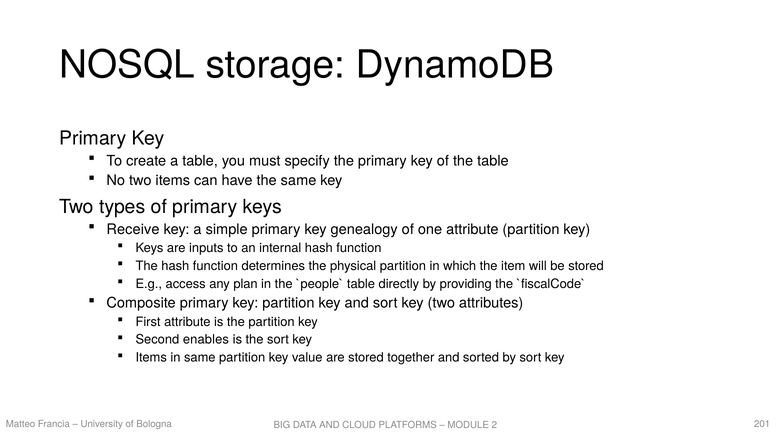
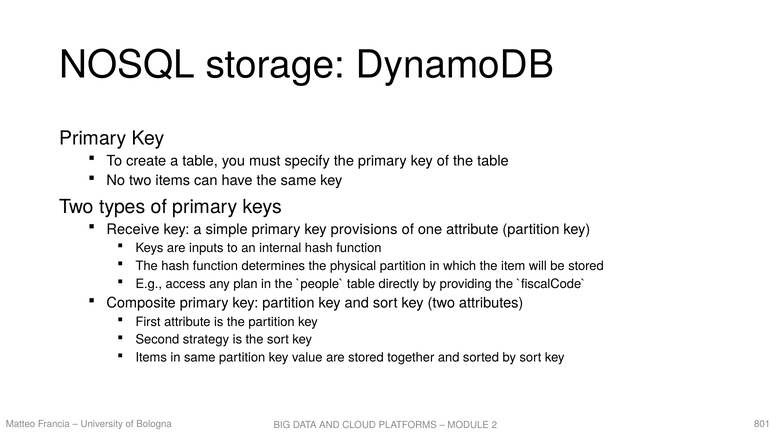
genealogy: genealogy -> provisions (364, 230)
enables: enables -> strategy (206, 340)
201: 201 -> 801 (762, 424)
